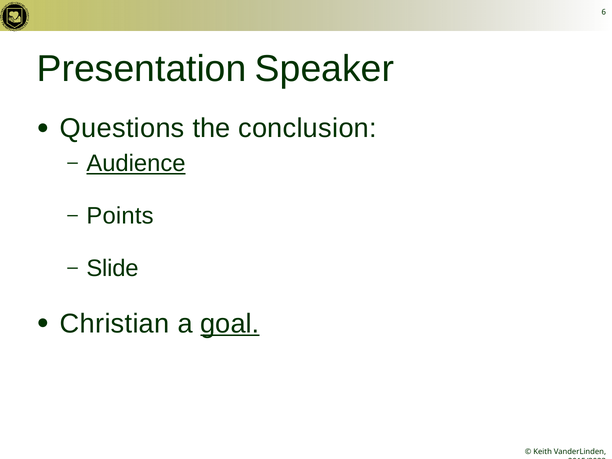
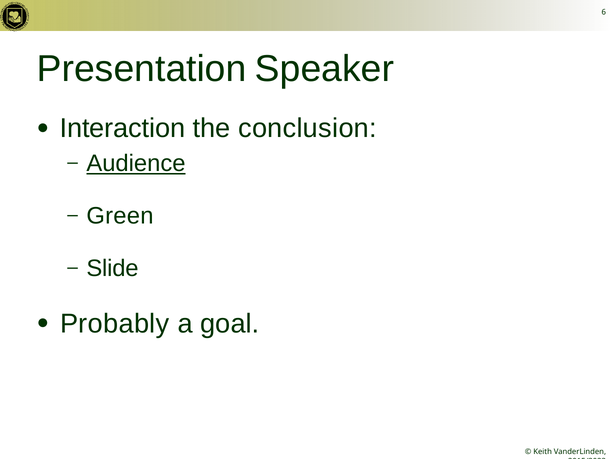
Questions: Questions -> Interaction (122, 128)
Points: Points -> Green (120, 216)
Christian: Christian -> Probably (115, 324)
goal underline: present -> none (230, 324)
